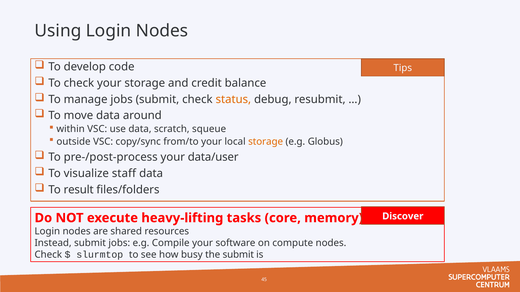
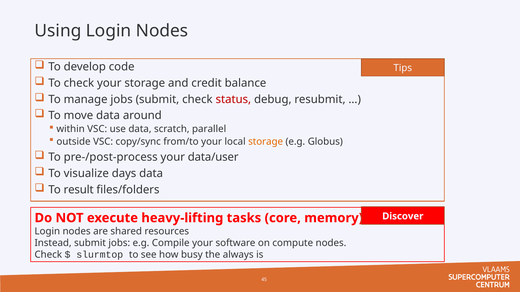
status colour: orange -> red (233, 99)
squeue: squeue -> parallel (209, 129)
staff: staff -> days (124, 174)
the submit: submit -> always (238, 255)
